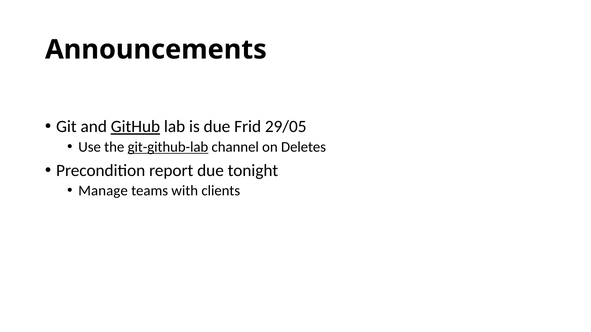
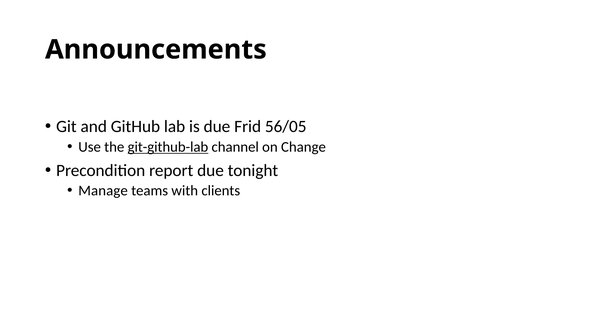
GitHub underline: present -> none (135, 127)
29/05: 29/05 -> 56/05 (286, 127)
Deletes: Deletes -> Change (303, 147)
